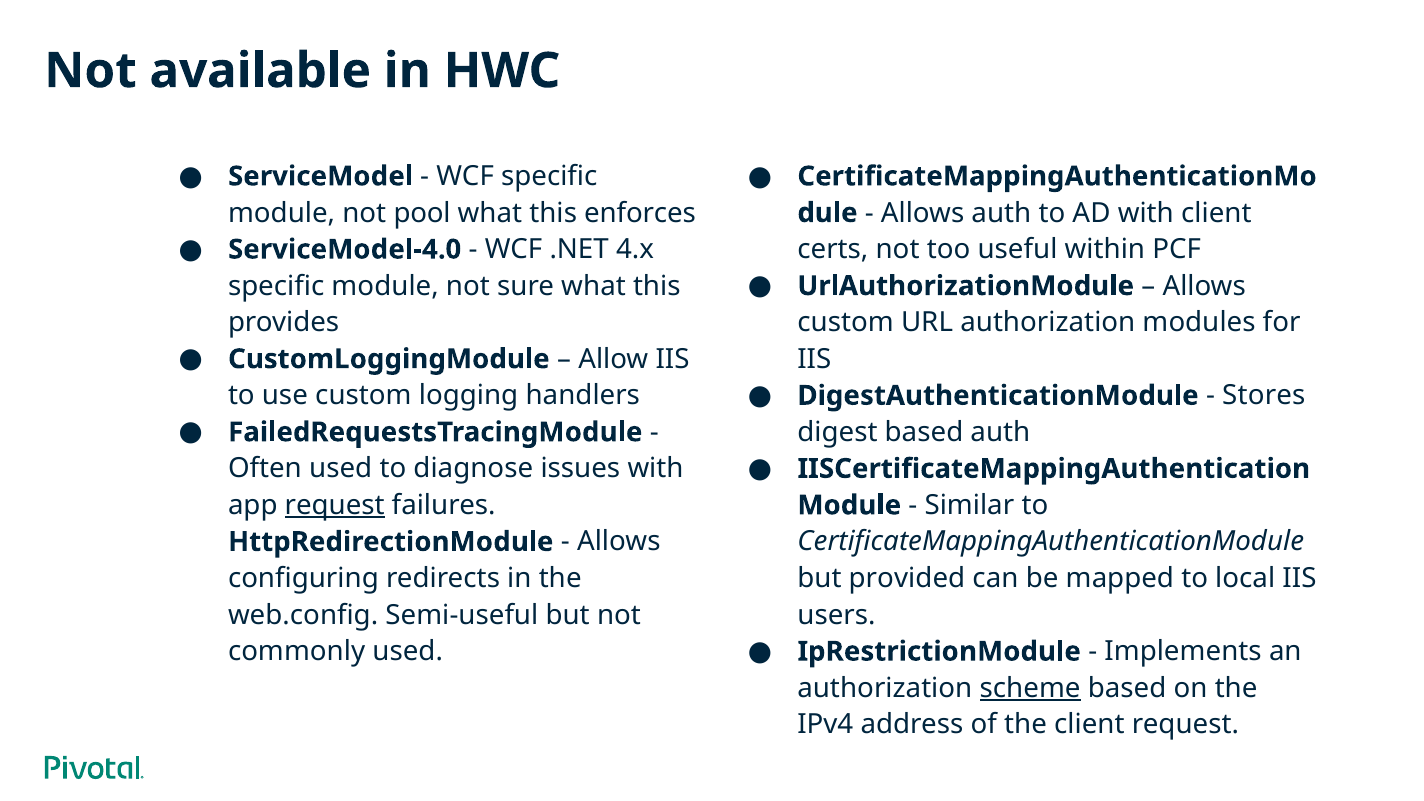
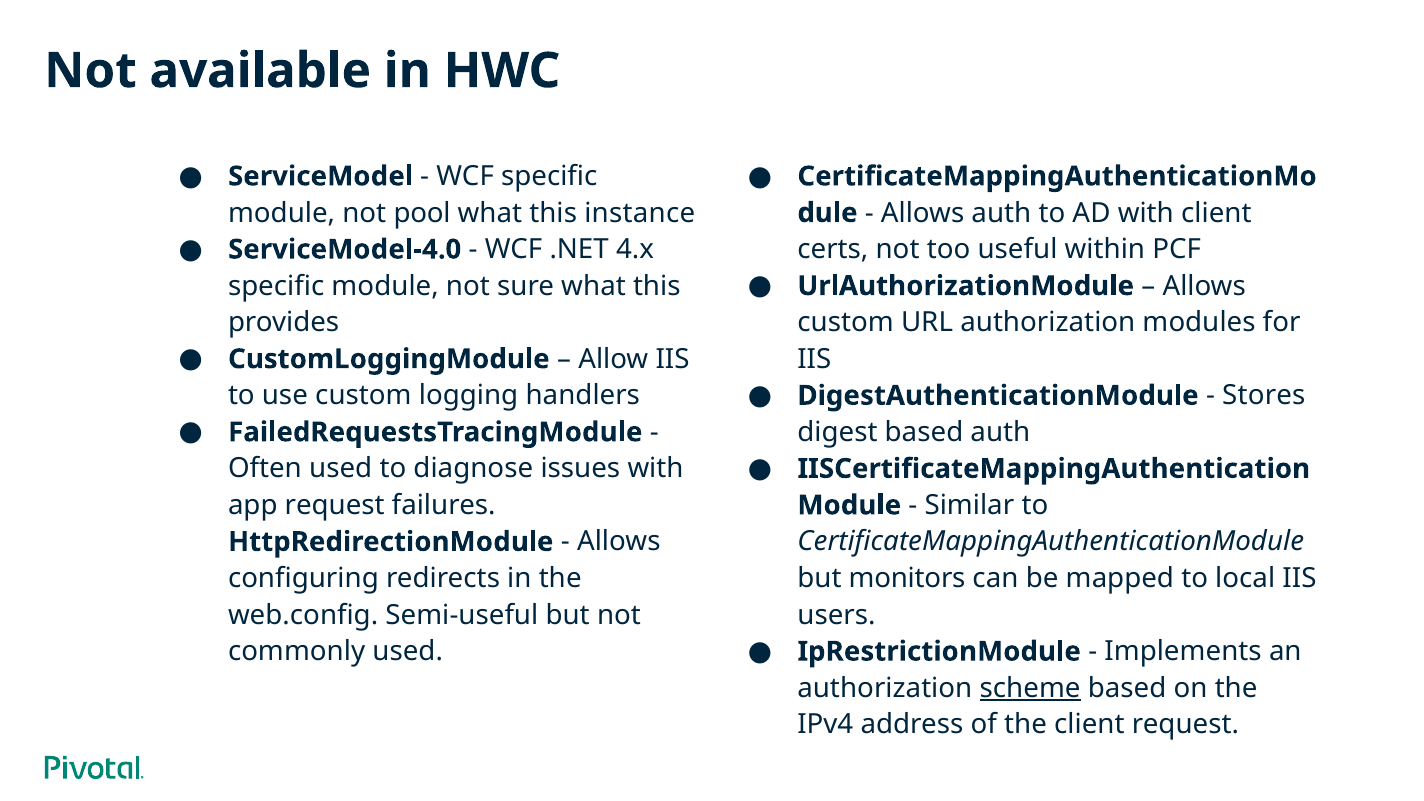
enforces: enforces -> instance (640, 213)
request underline: present -> none (335, 505)
provided: provided -> monitors (907, 578)
